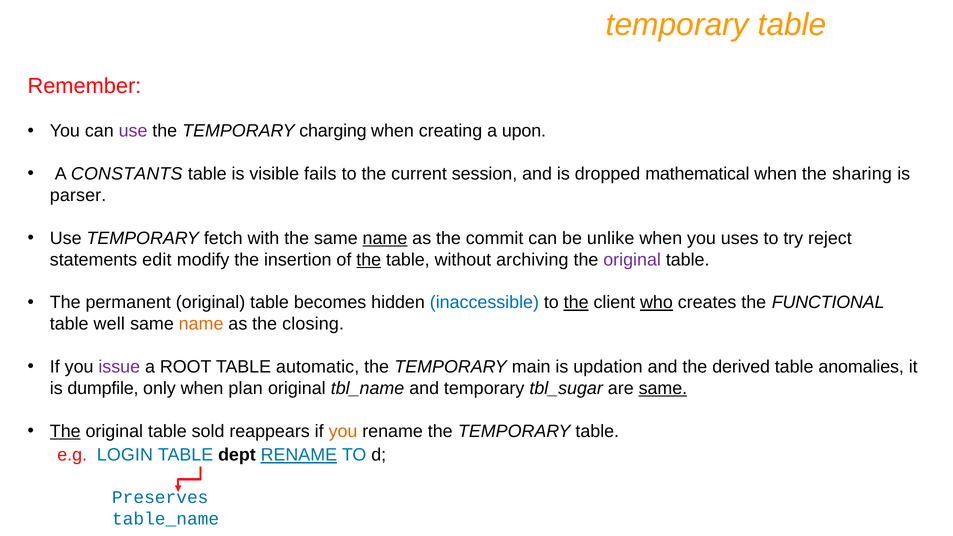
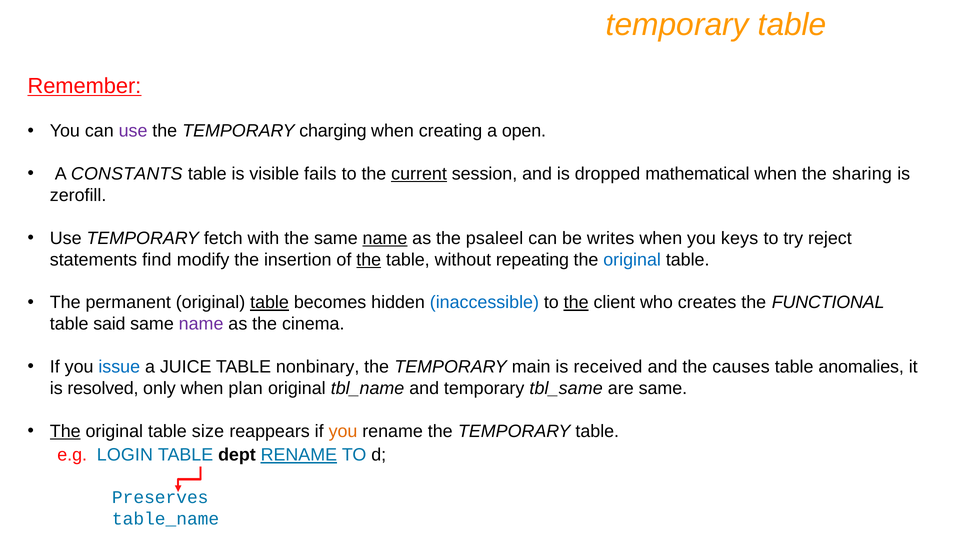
Remember underline: none -> present (84, 86)
upon: upon -> open (524, 131)
current underline: none -> present (419, 174)
parser: parser -> zerofill (78, 195)
commit: commit -> psaleel (495, 238)
unlike: unlike -> writes (611, 238)
uses: uses -> keys (740, 238)
edit: edit -> find (157, 260)
archiving: archiving -> repeating (532, 260)
original colour: purple -> blue (632, 260)
table underline: none -> present (270, 303)
who underline: present -> none (656, 303)
well: well -> said (109, 324)
name colour: orange -> purple (201, 324)
closing: closing -> cinema (313, 324)
issue colour: purple -> blue (119, 367)
ROOT: ROOT -> JUICE (186, 367)
automatic: automatic -> nonbinary (318, 367)
updation: updation -> received (608, 367)
derived: derived -> causes (741, 367)
dumpfile: dumpfile -> resolved (103, 388)
tbl_sugar: tbl_sugar -> tbl_same (566, 388)
same underline: present -> none (663, 388)
sold: sold -> size (208, 431)
